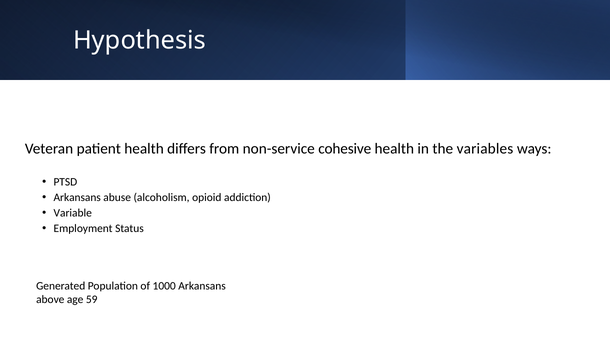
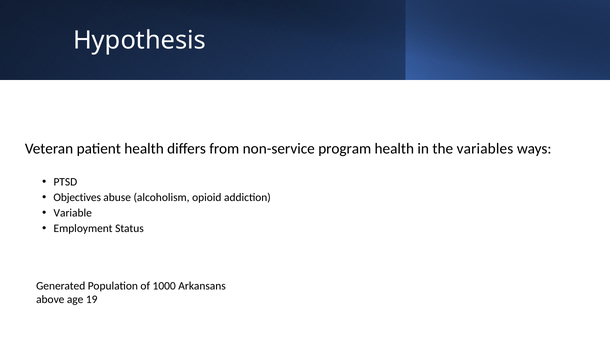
cohesive: cohesive -> program (345, 149)
Arkansans: Arkansans -> Objectives (77, 197)
59: 59 -> 19 (92, 300)
